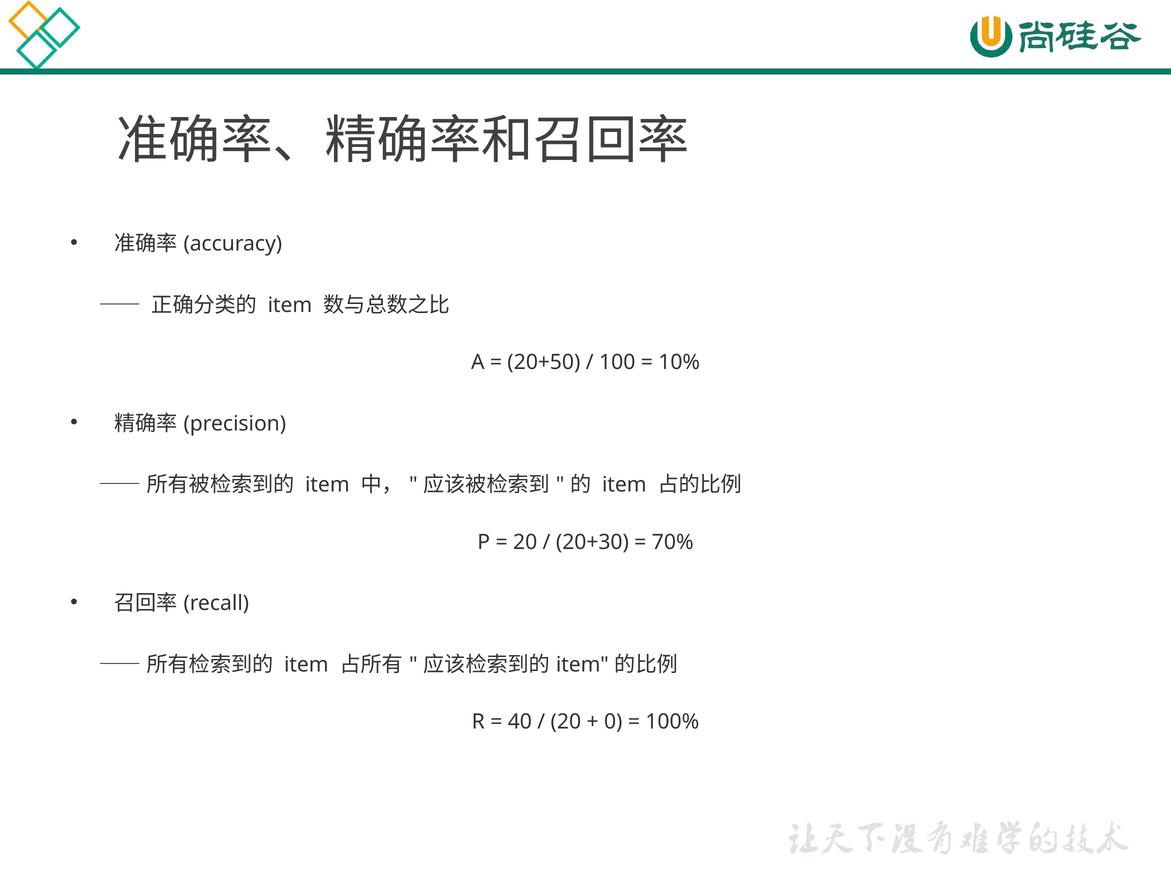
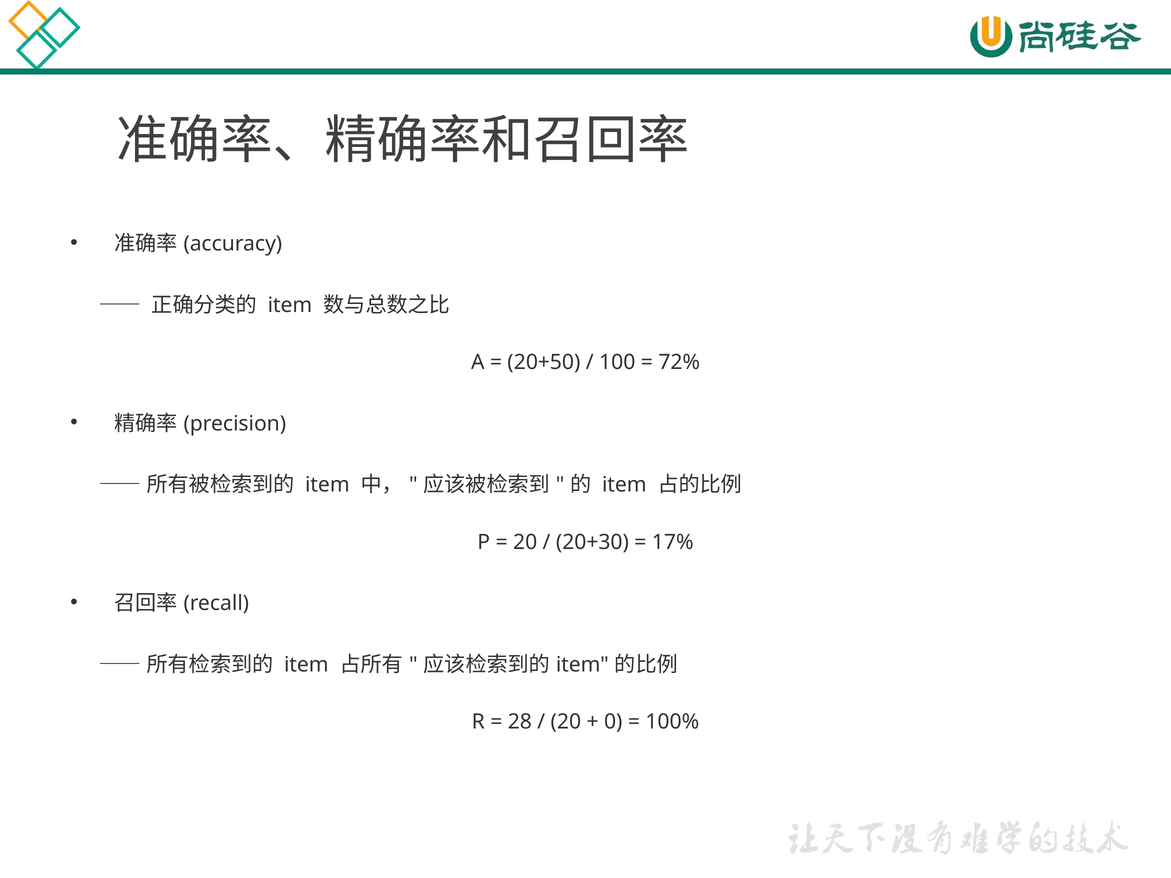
10%: 10% -> 72% (679, 363)
70%: 70% -> 17% (673, 542)
40: 40 -> 28 (520, 722)
